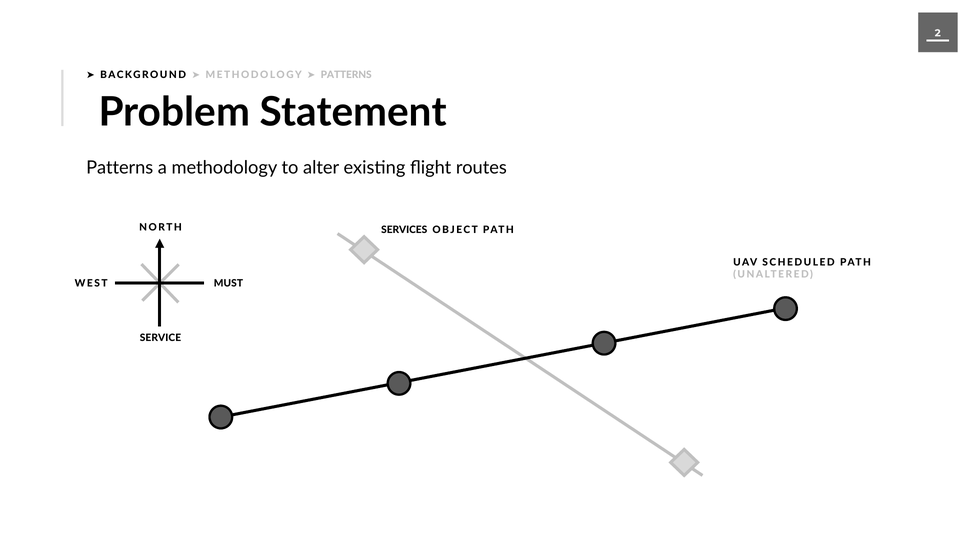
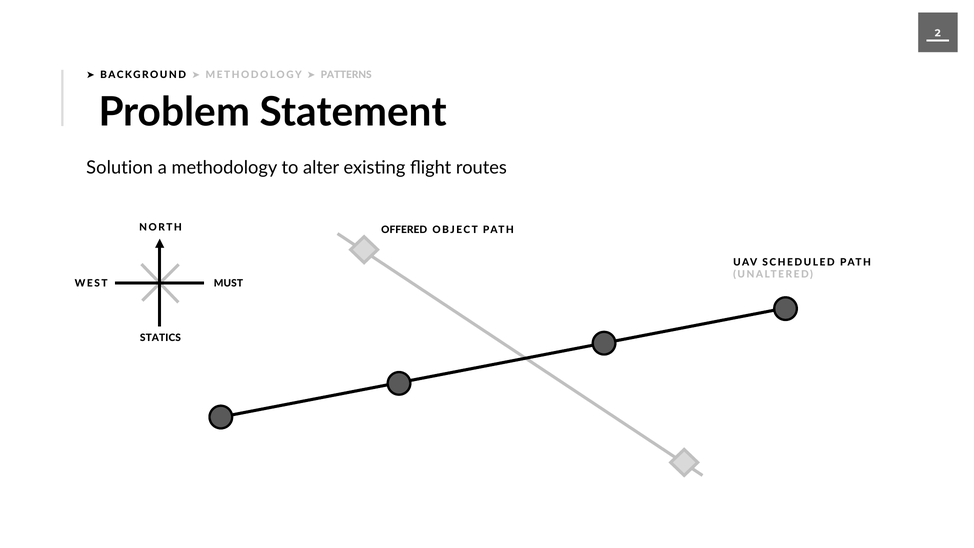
Patterns: Patterns -> Solution (120, 168)
SERVICES: SERVICES -> OFFERED (404, 230)
SERVICE: SERVICE -> STATICS (160, 338)
